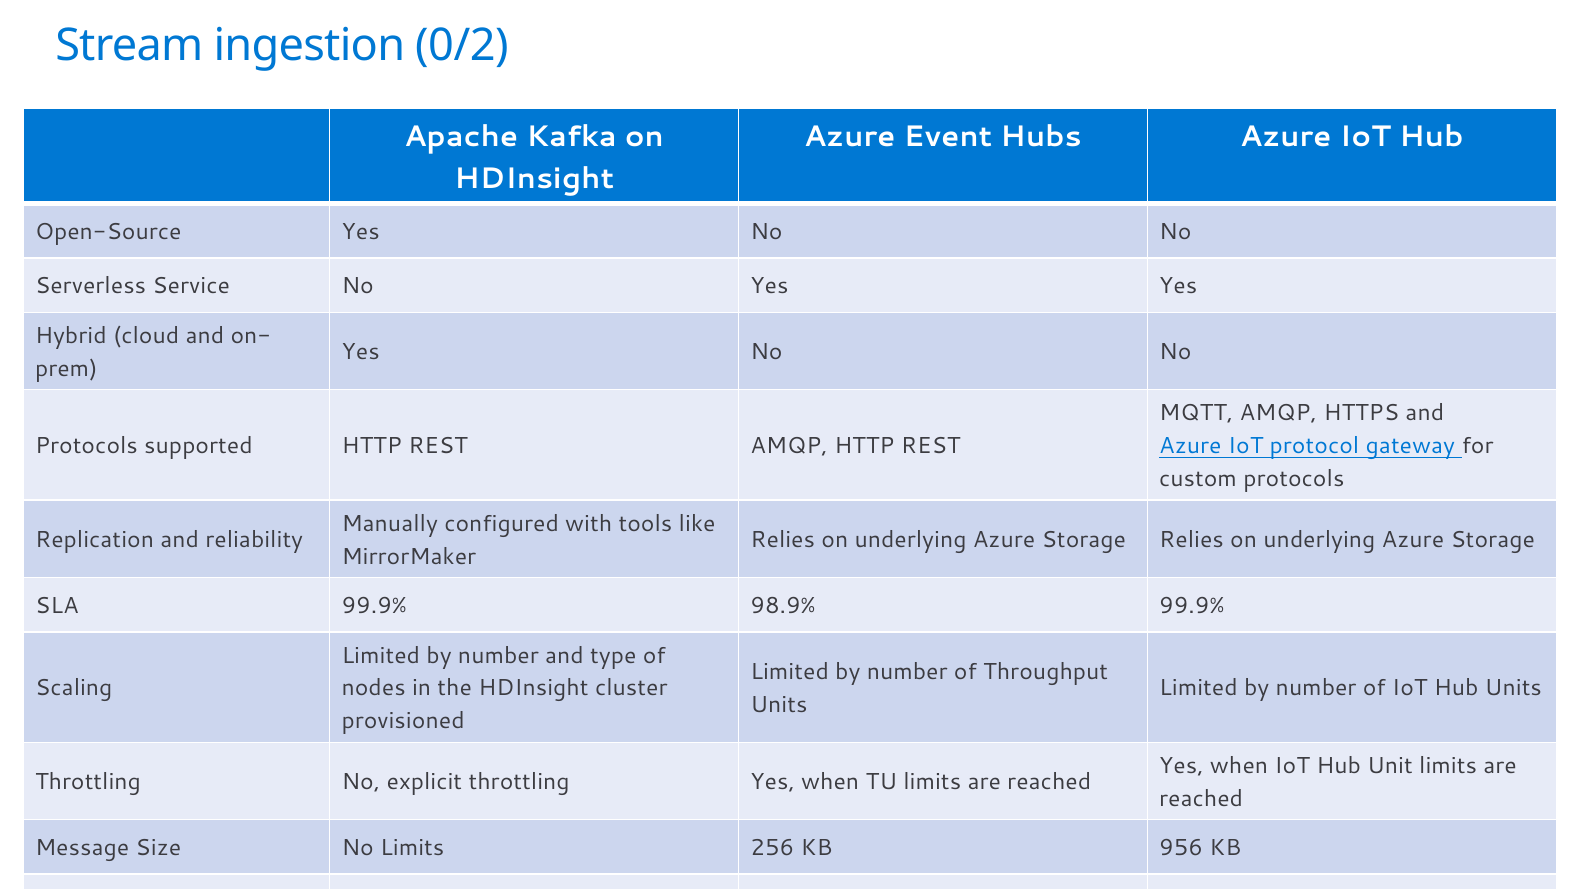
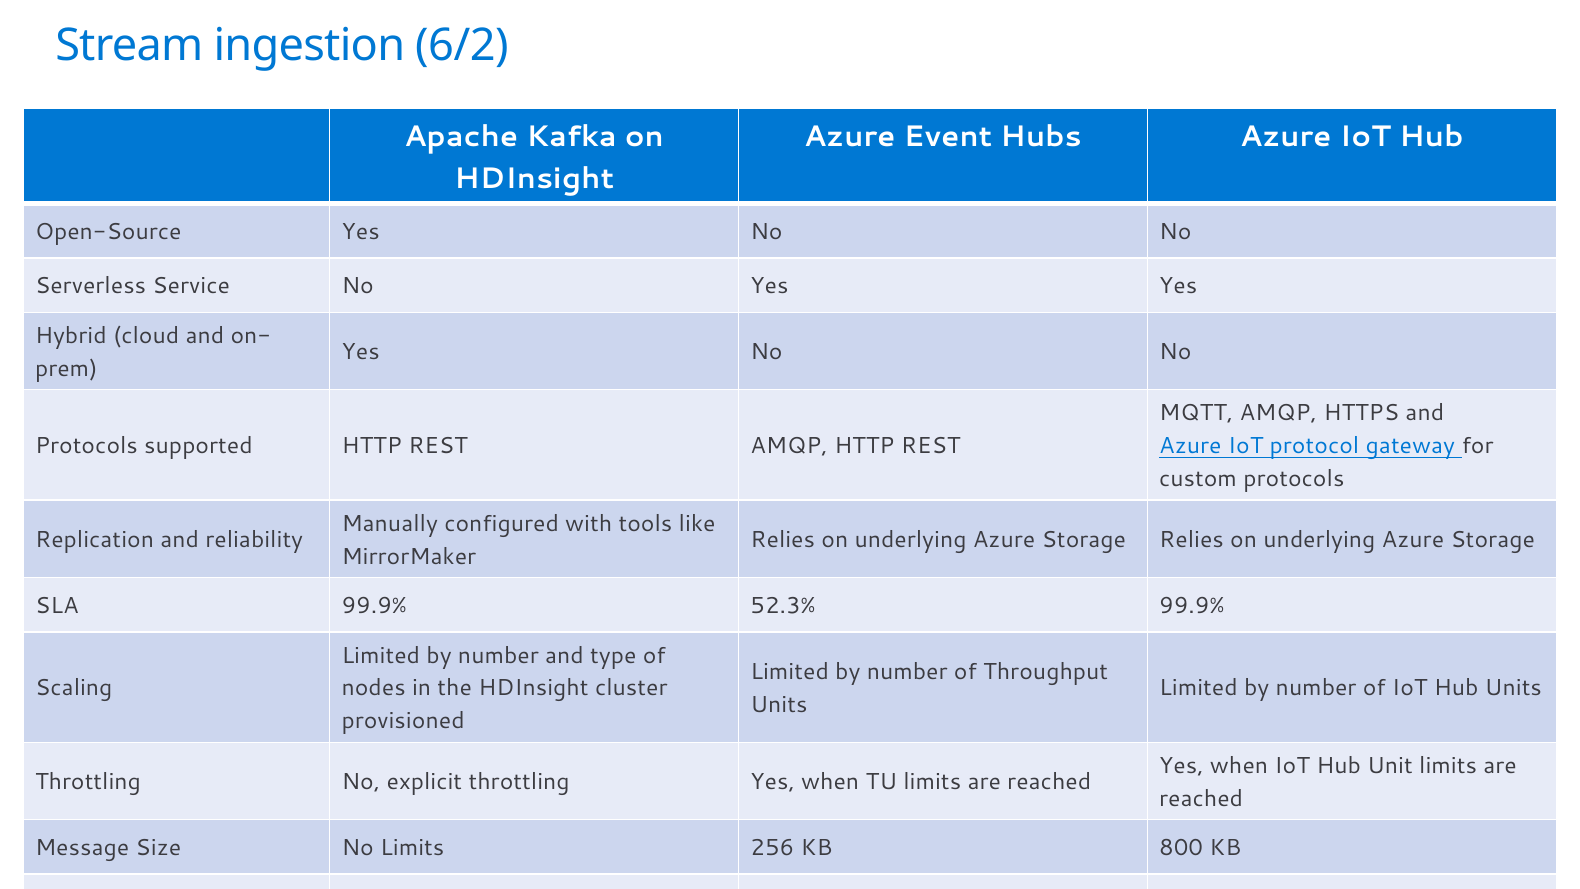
0/2: 0/2 -> 6/2 (462, 45)
98.9%: 98.9% -> 52.3% (783, 606)
956: 956 -> 800 (1181, 848)
